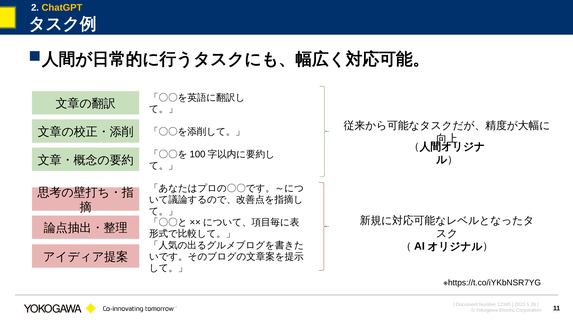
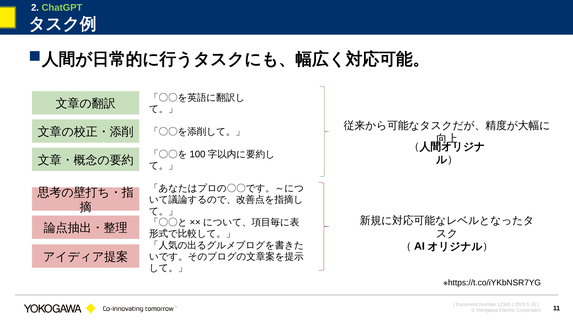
ChatGPT colour: yellow -> light green (62, 8)
